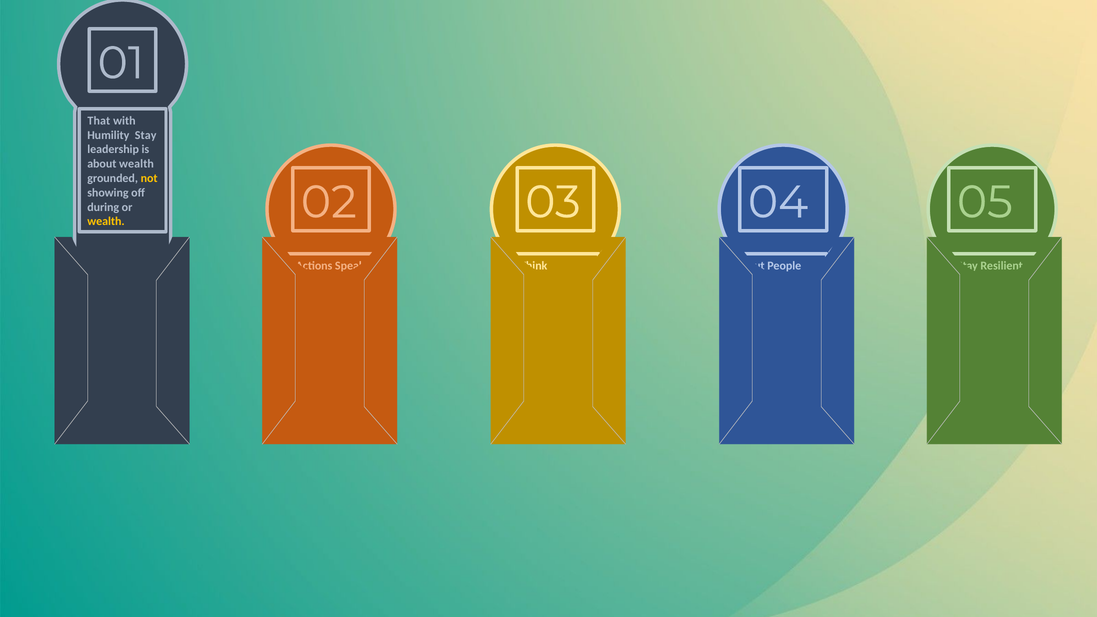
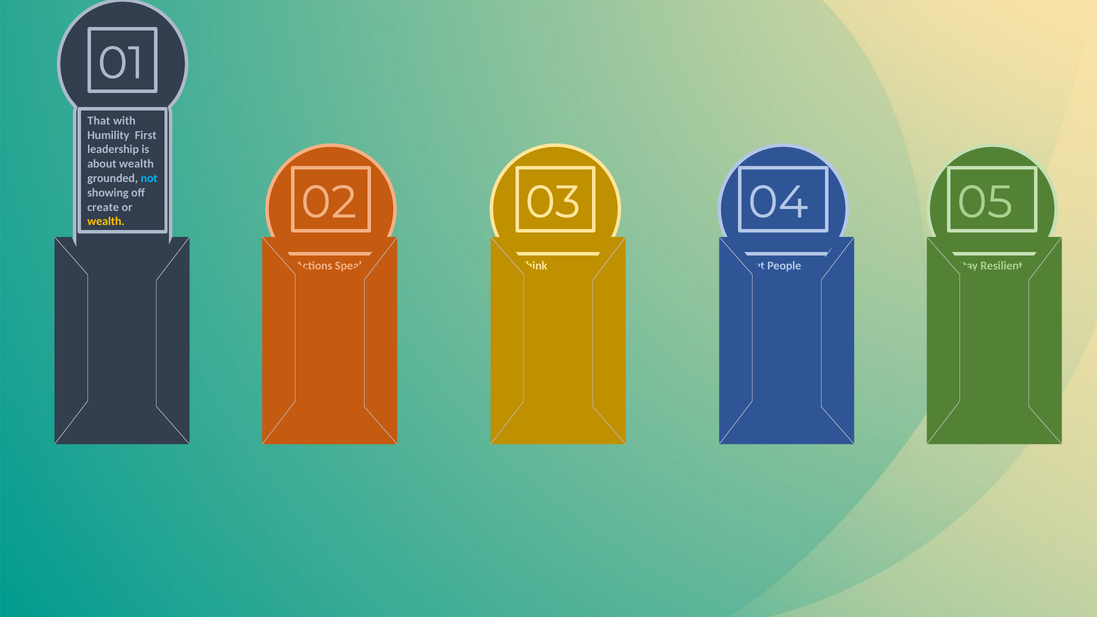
Humility Stay: Stay -> First (146, 135)
not colour: yellow -> light blue (149, 178)
during: during -> create (103, 207)
